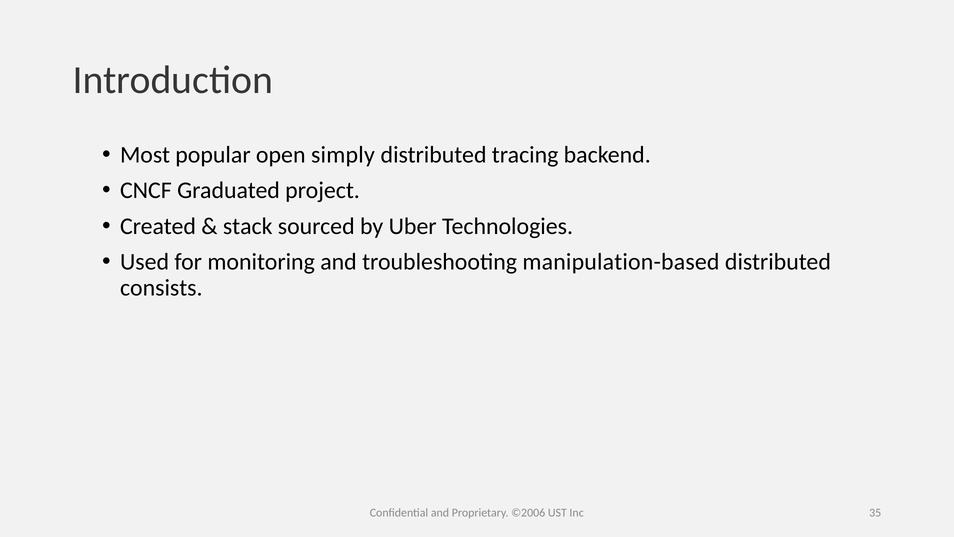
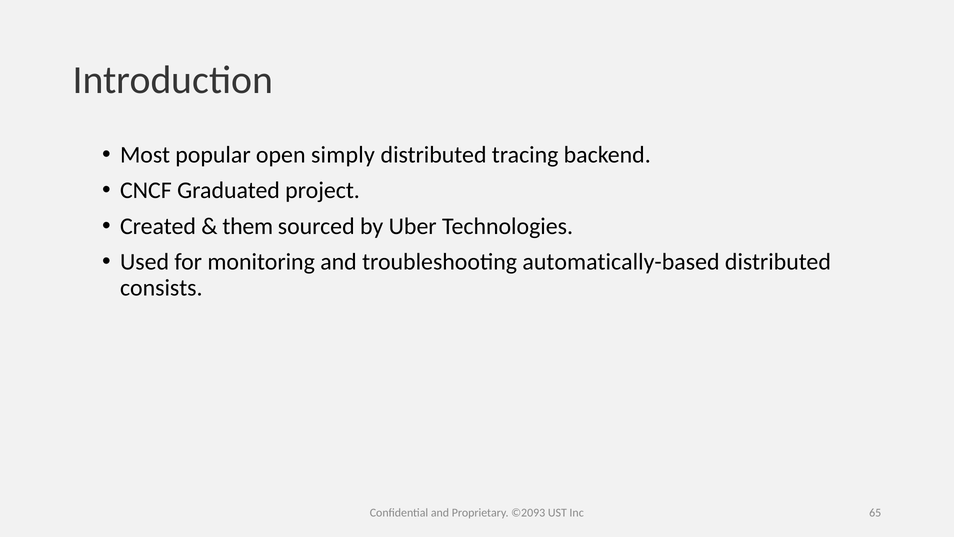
stack: stack -> them (248, 226)
manipulation-based: manipulation-based -> automatically-based (621, 262)
©2006: ©2006 -> ©2093 (528, 512)
35: 35 -> 65 (875, 512)
